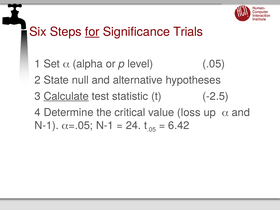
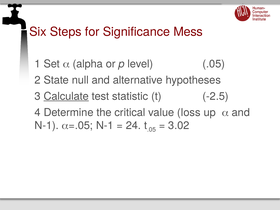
for underline: present -> none (92, 32)
Trials: Trials -> Mess (188, 32)
6.42: 6.42 -> 3.02 (179, 125)
